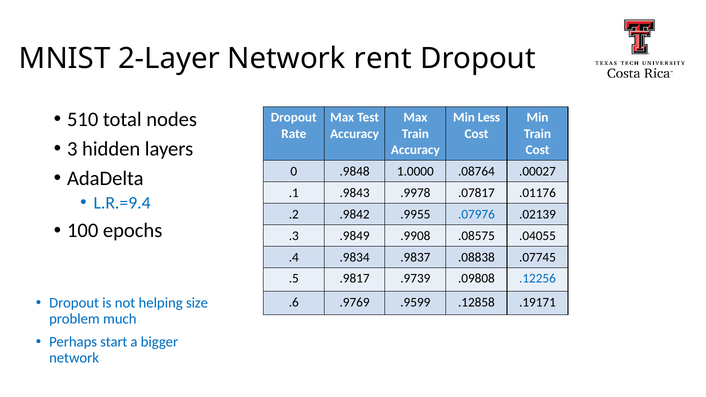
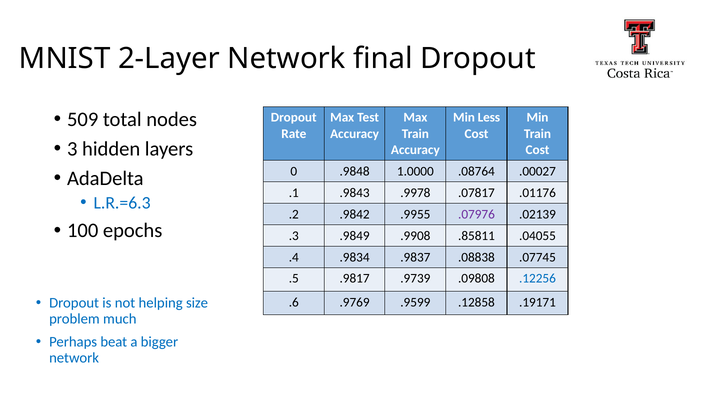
rent: rent -> final (383, 59)
510: 510 -> 509 (83, 119)
L.R.=9.4: L.R.=9.4 -> L.R.=6.3 (122, 203)
.07976 colour: blue -> purple (476, 214)
.08575: .08575 -> .85811 (476, 236)
start: start -> beat (114, 342)
